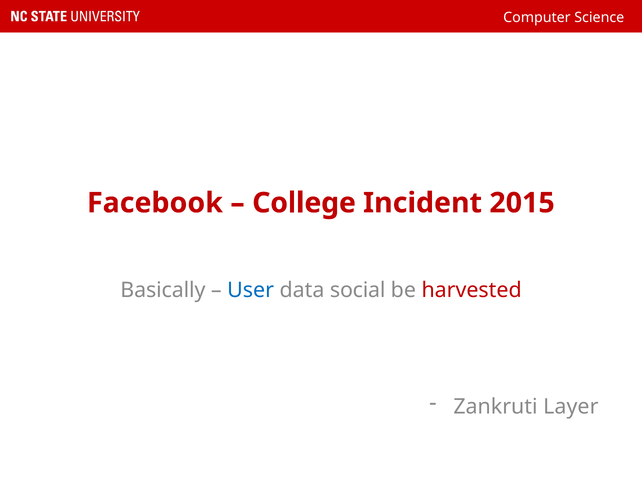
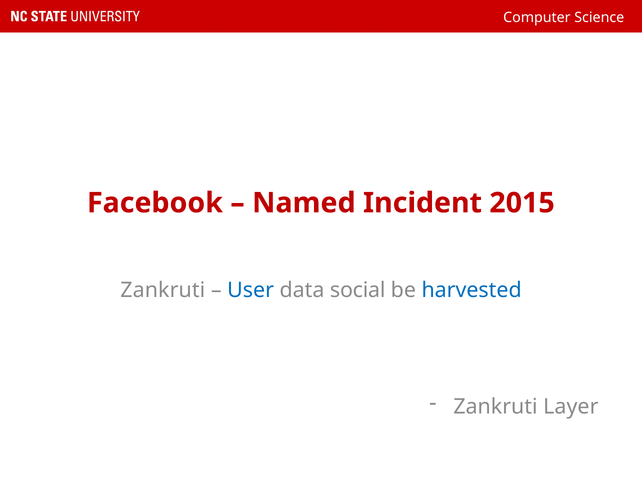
College: College -> Named (304, 203)
Basically: Basically -> Zankruti (163, 290)
harvested colour: red -> blue (472, 290)
